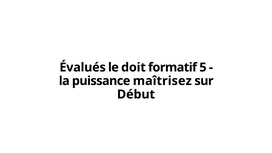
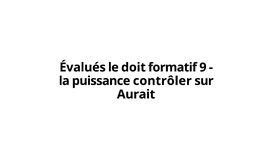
5: 5 -> 9 (203, 67)
maîtrisez: maîtrisez -> contrôler (162, 81)
Début: Début -> Aurait (136, 94)
